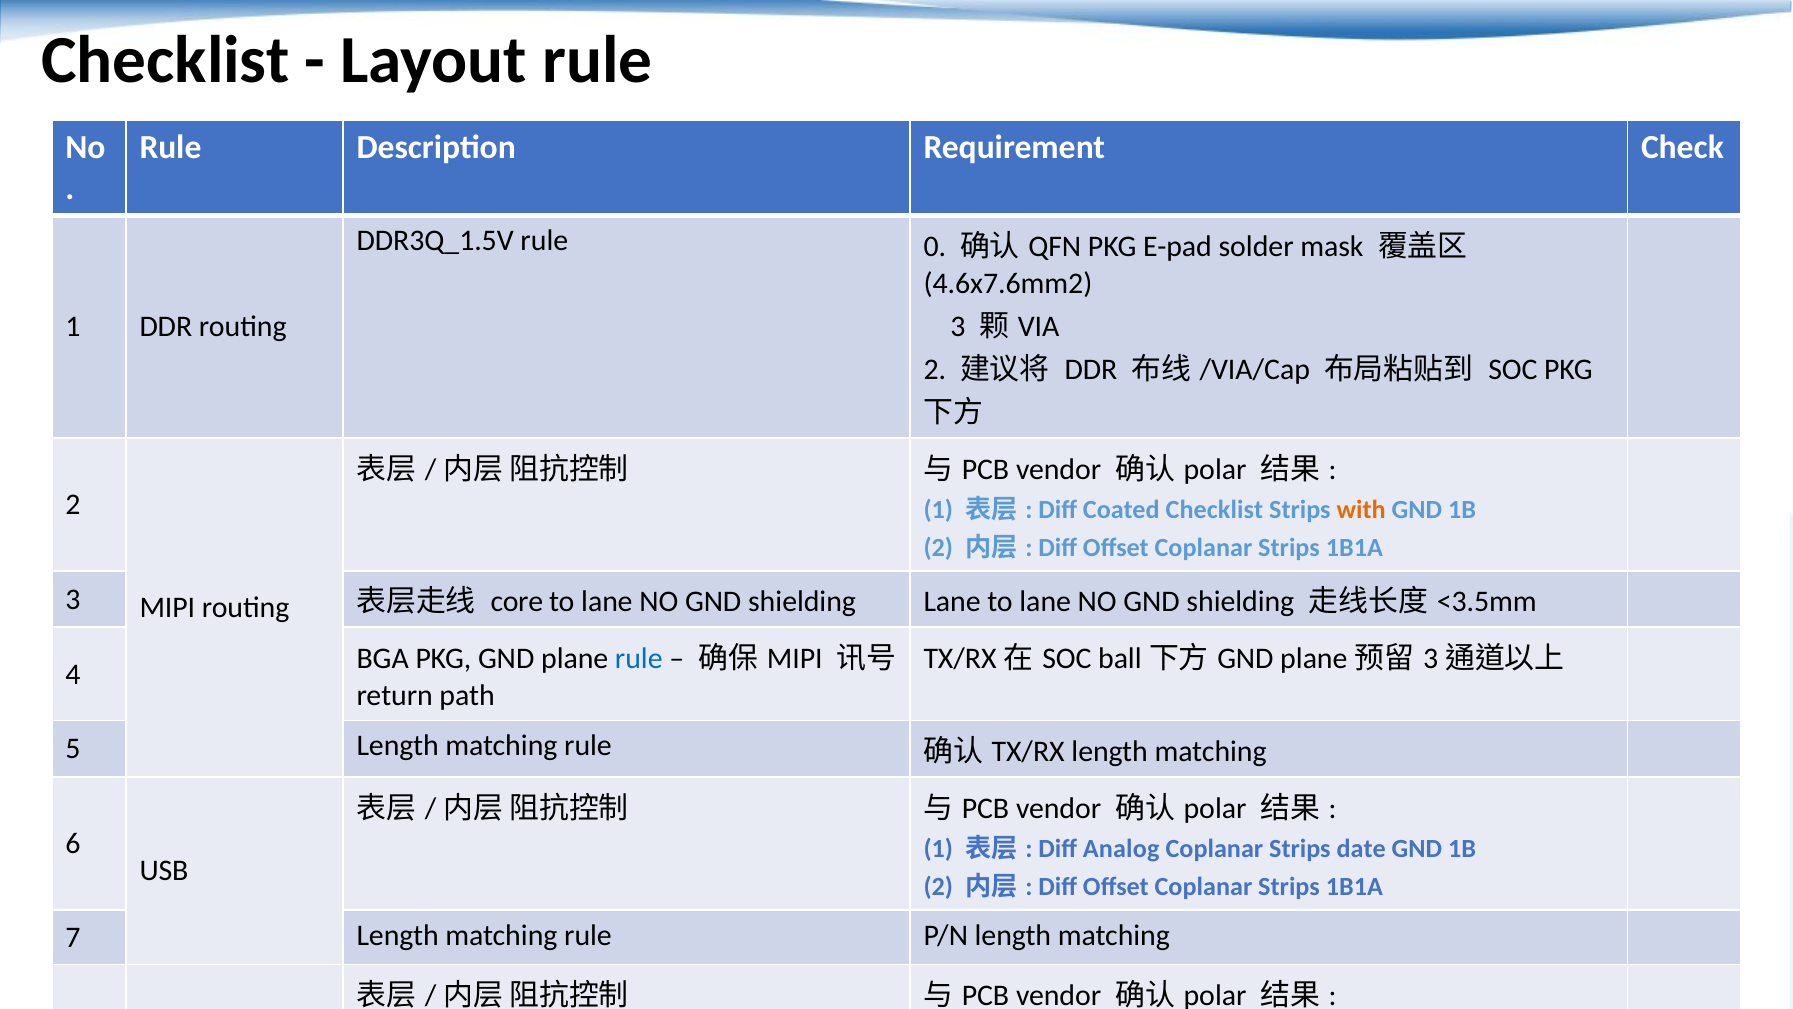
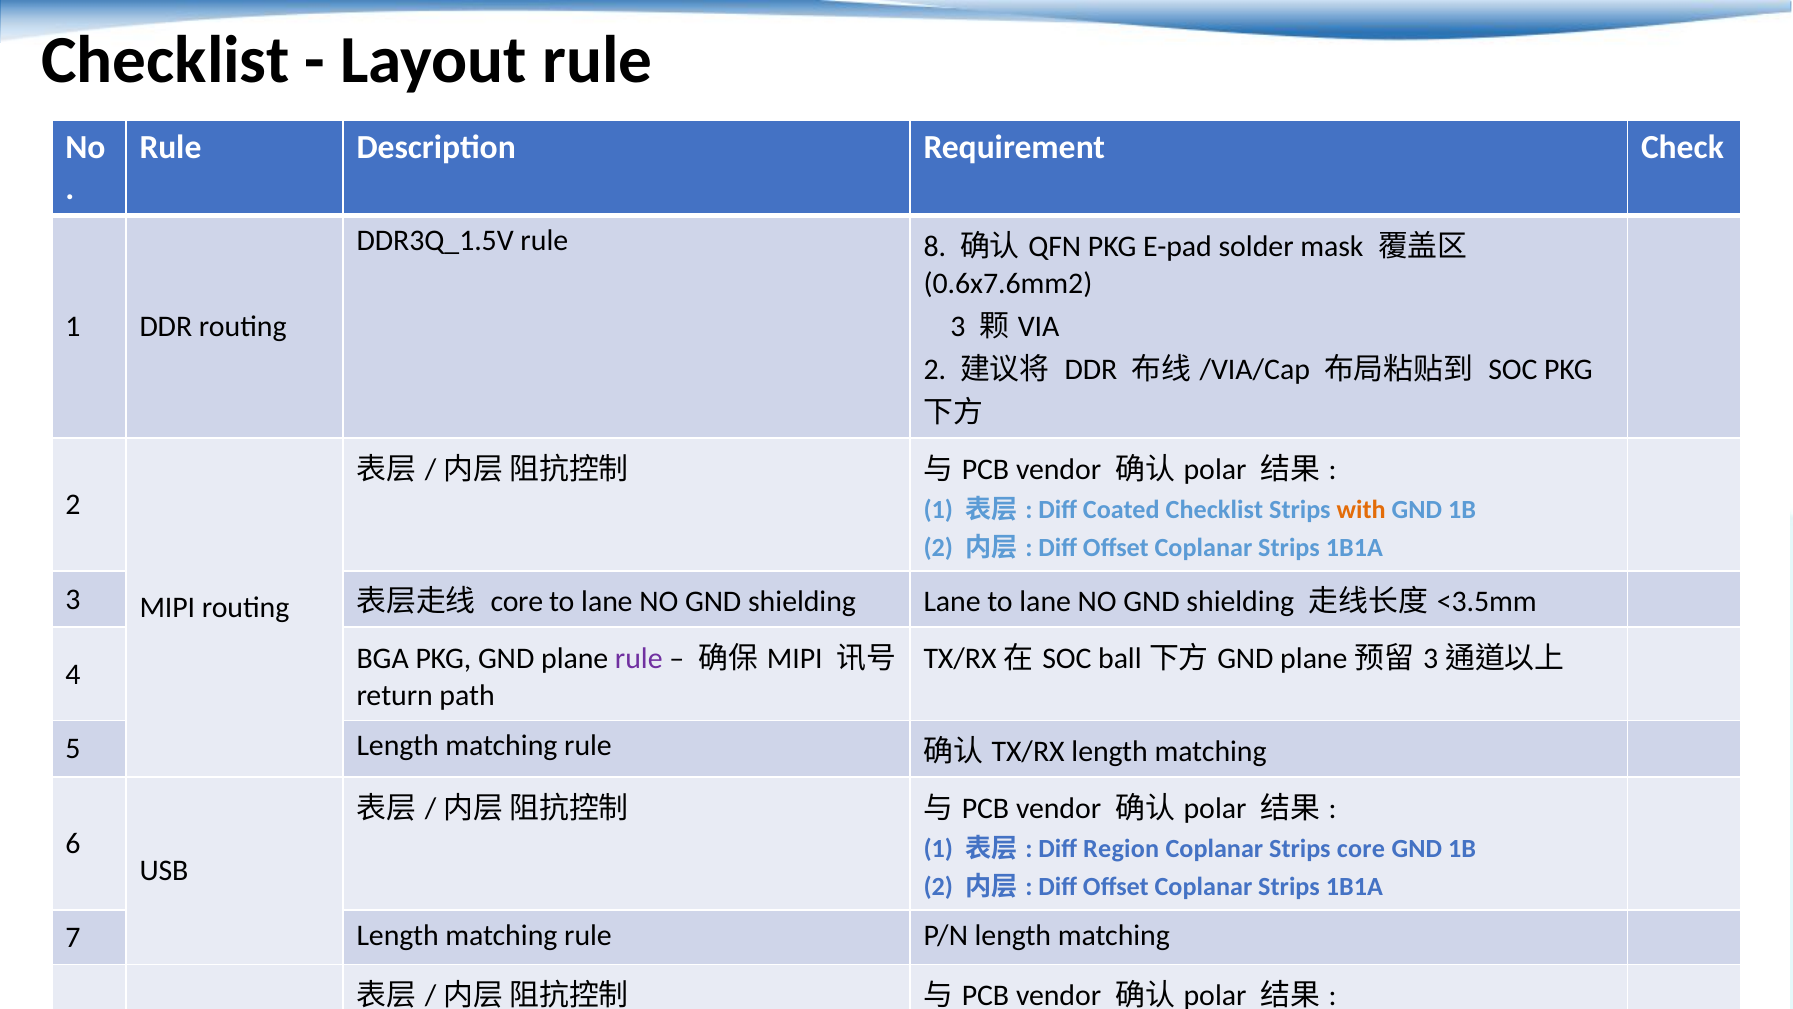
rule 0: 0 -> 8 (935, 247)
4.6x7.6mm2: 4.6x7.6mm2 -> 0.6x7.6mm2 (1008, 284)
rule colour: blue -> purple (639, 658)
Analog: Analog -> Region (1121, 848)
Strips date: date -> core (1361, 848)
